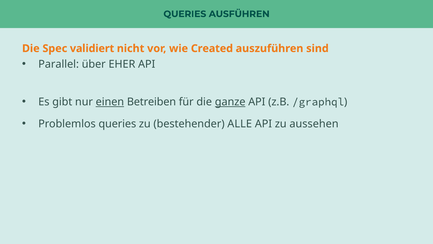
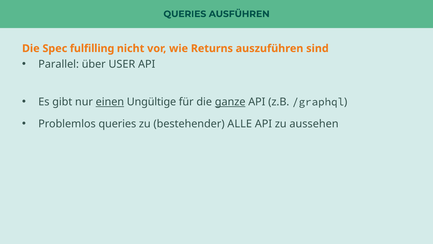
validiert: validiert -> fulfilling (92, 48)
Created: Created -> Returns (212, 48)
EHER: EHER -> USER (122, 64)
Betreiben: Betreiben -> Ungültige (151, 102)
